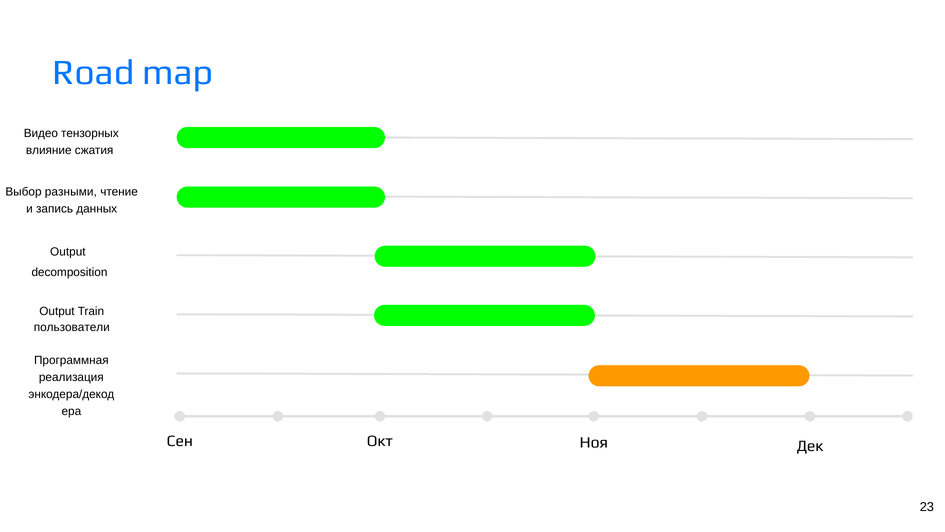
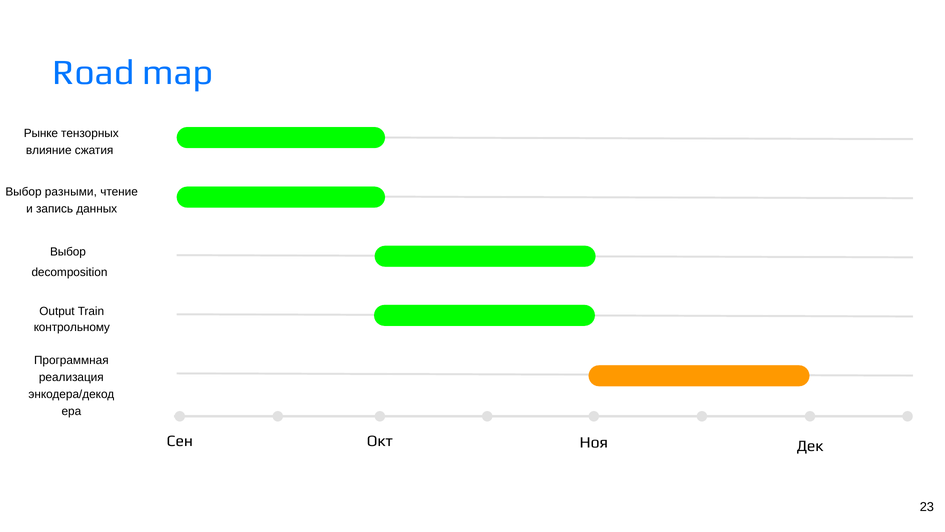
Видео: Видео -> Рынке (41, 133)
Output: Output -> Выбор (68, 252)
пользователи: пользователи -> контрольному (72, 327)
